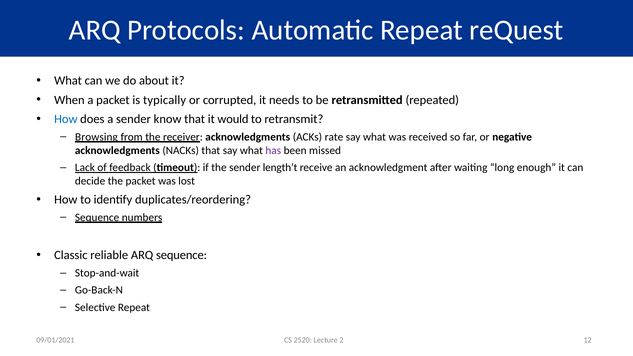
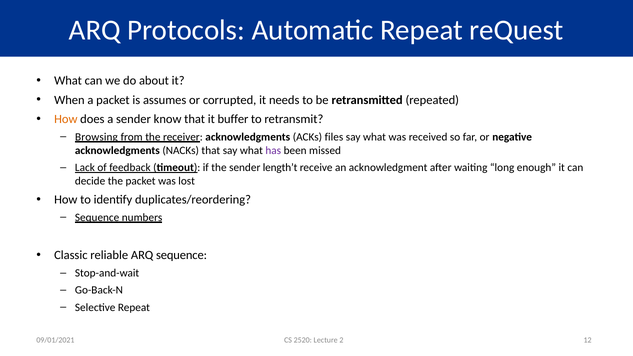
typically: typically -> assumes (165, 100)
How colour: blue -> orange (66, 119)
would: would -> buffer (233, 119)
rate: rate -> files (334, 137)
